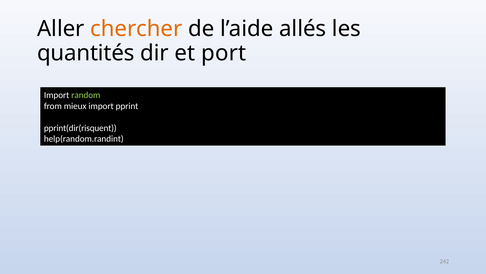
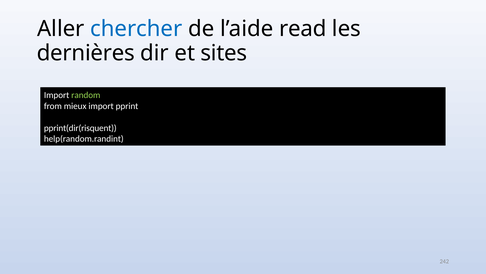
chercher colour: orange -> blue (136, 29)
allés: allés -> read (303, 29)
quantités: quantités -> dernières (86, 53)
port: port -> sites (224, 53)
